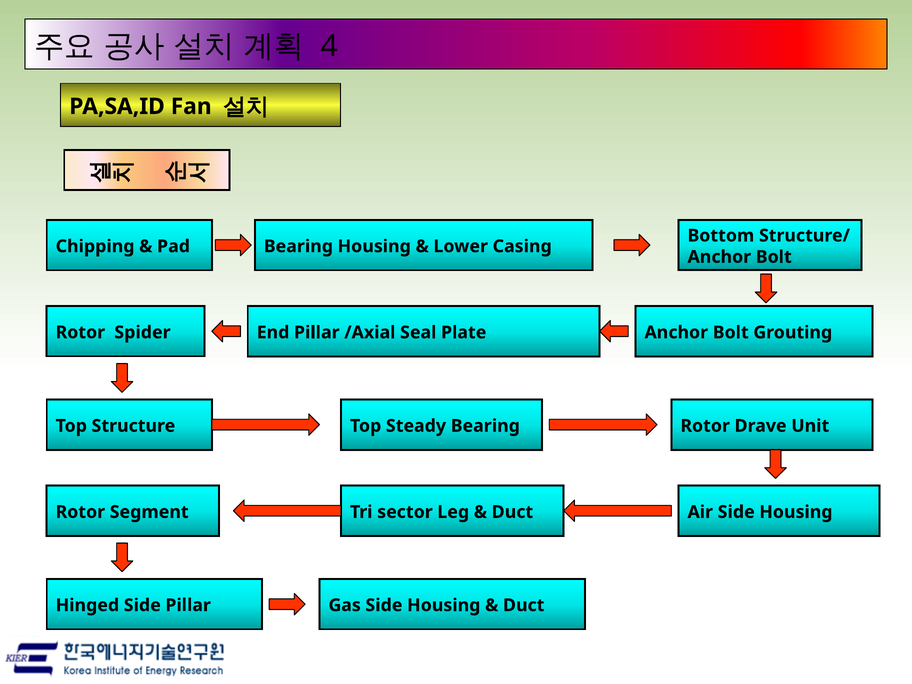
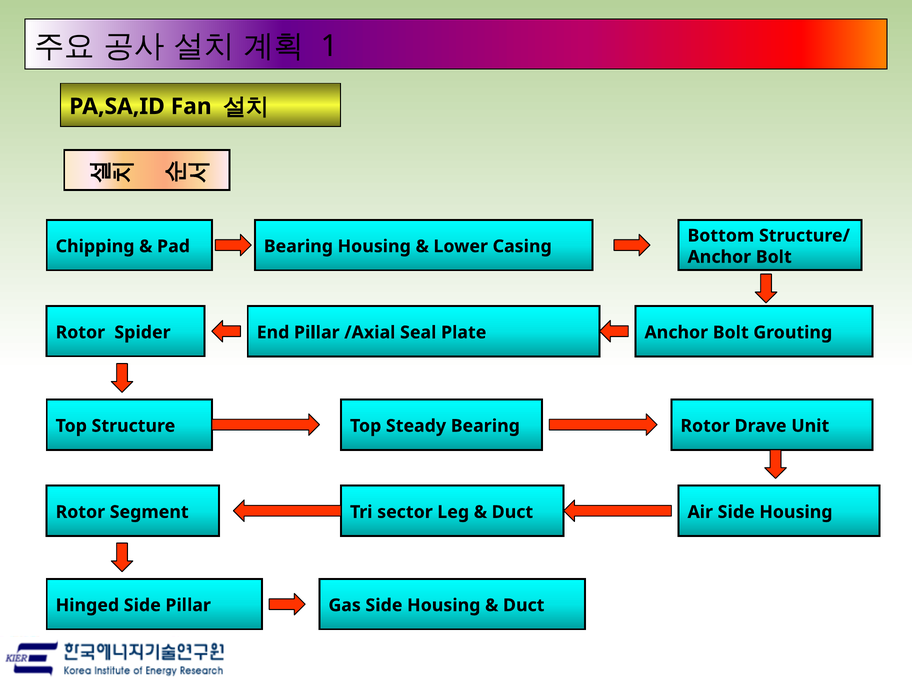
4: 4 -> 1 (330, 46)
